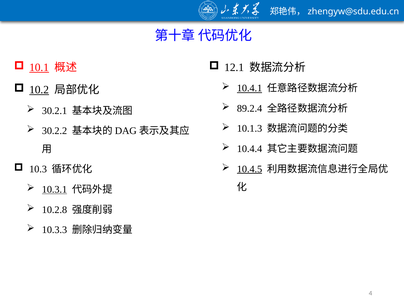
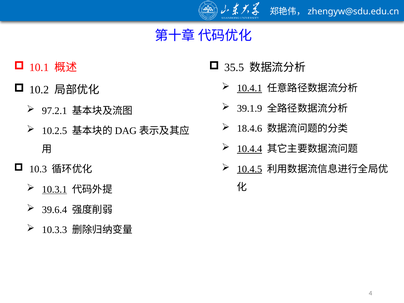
10.1 underline: present -> none (39, 67)
12.1: 12.1 -> 35.5 (234, 67)
10.2 underline: present -> none (39, 90)
89.2.4: 89.2.4 -> 39.1.9 (250, 108)
30.2.1: 30.2.1 -> 97.2.1 (54, 111)
10.1.3: 10.1.3 -> 18.4.6 (250, 129)
30.2.2: 30.2.2 -> 10.2.5 (54, 131)
10.4.4 underline: none -> present (250, 149)
10.2.8: 10.2.8 -> 39.6.4 (54, 210)
